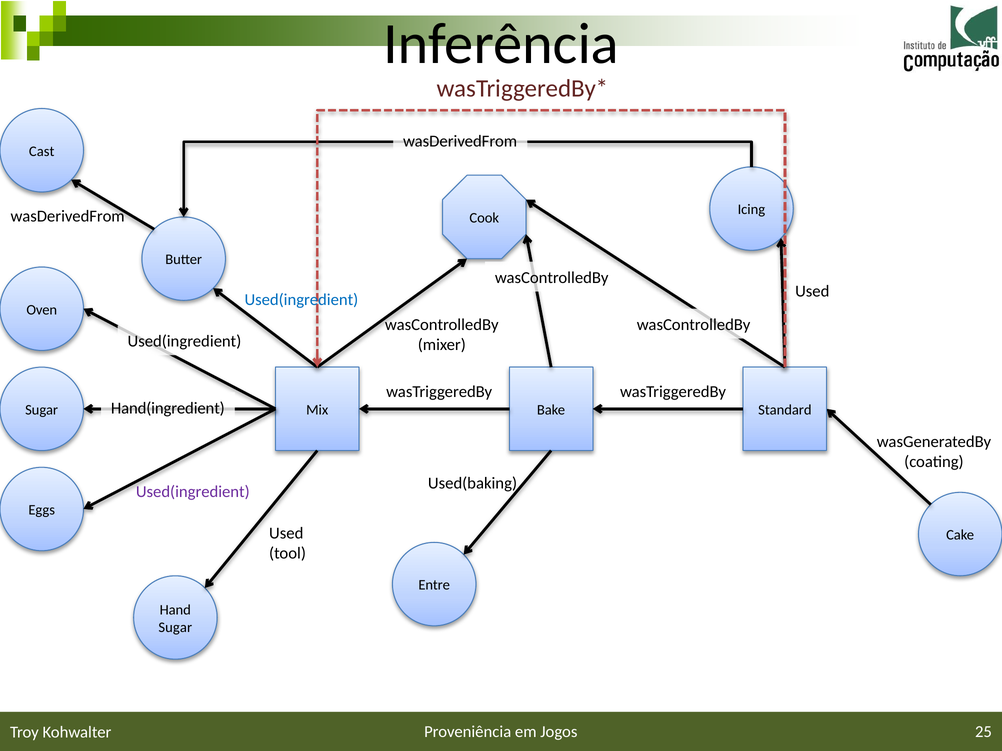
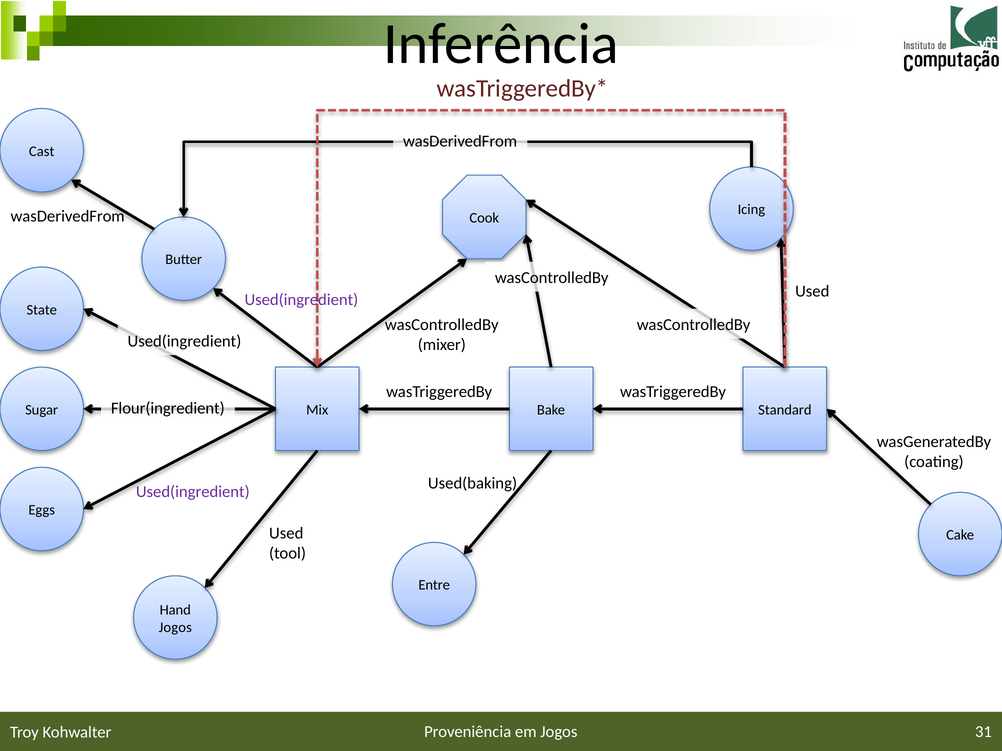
Used(ingredient colour: blue -> purple (301, 300)
Oven: Oven -> State (42, 310)
Hand(ingredient: Hand(ingredient -> Flour(ingredient (168, 409)
Sugar: Sugar -> Jogos (175, 628)
25: 25 -> 31 (984, 732)
